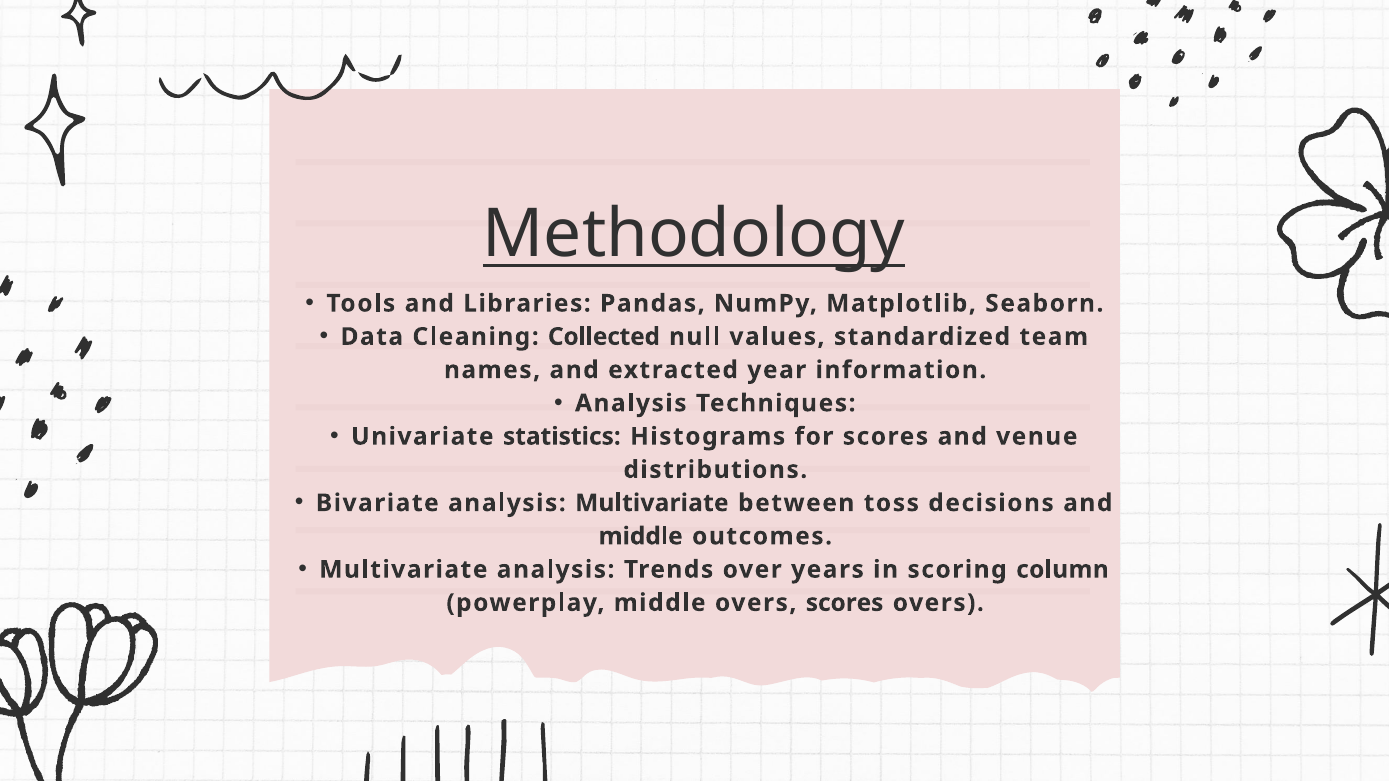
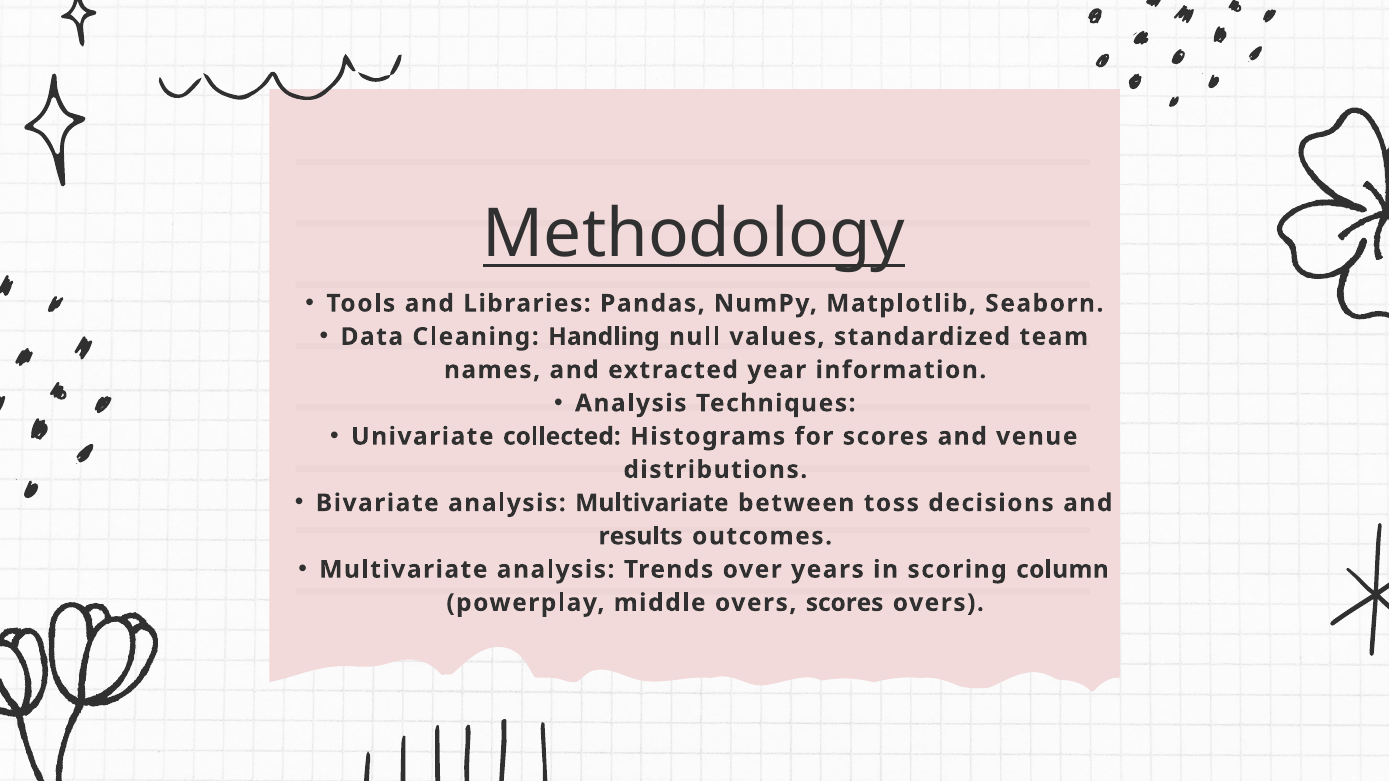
Collected: Collected -> Handling (604, 337)
statistics: statistics -> collected (562, 437)
middle: middle -> results (641, 536)
